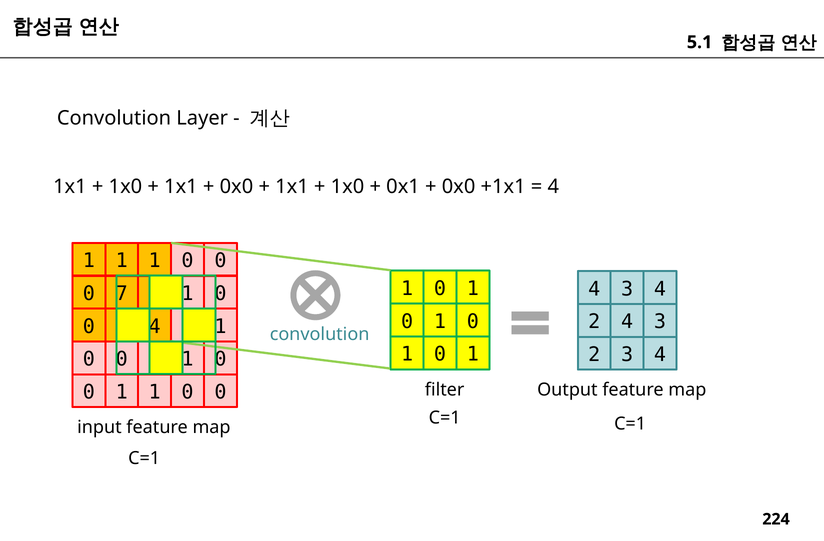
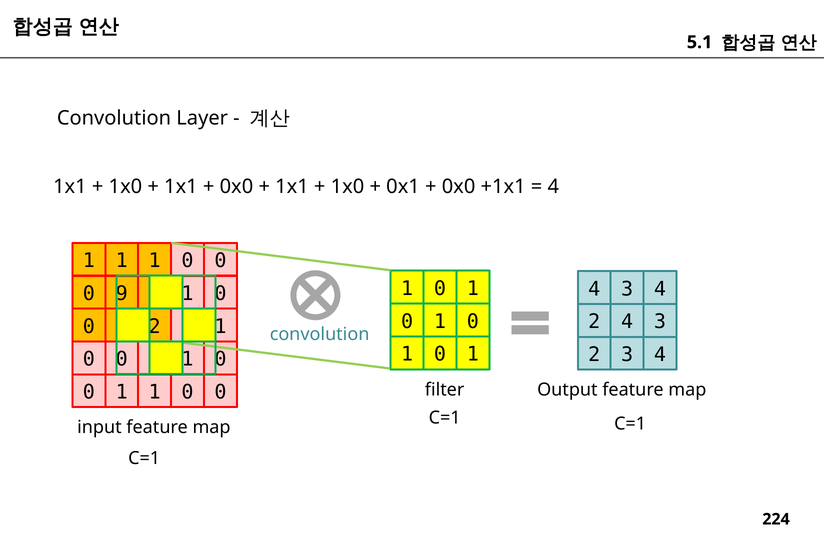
7: 7 -> 9 (122, 294)
4: 4 -> 2 (155, 327)
